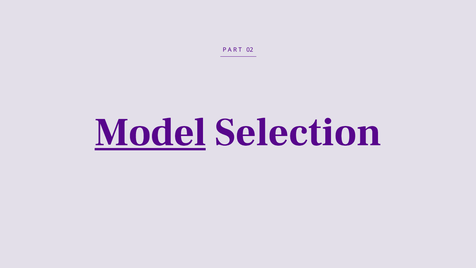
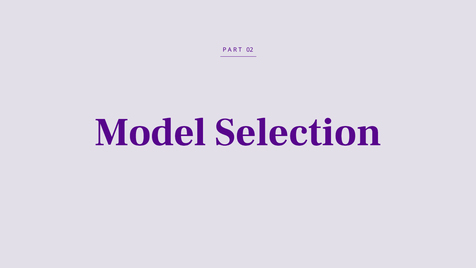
Model underline: present -> none (150, 132)
